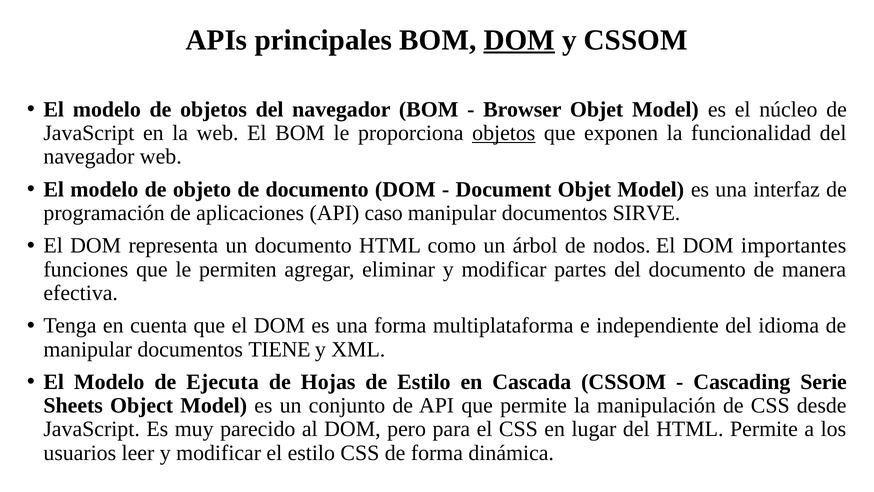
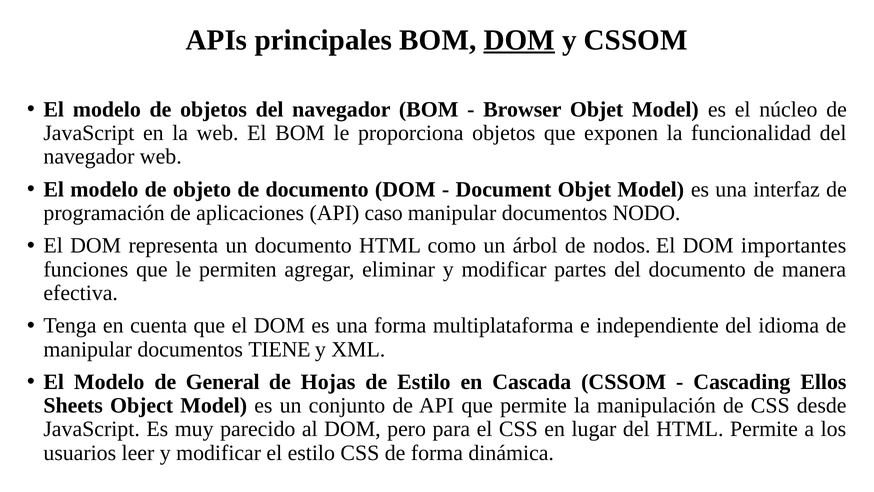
objetos underline: present -> none (504, 133)
SIRVE: SIRVE -> NODO (647, 213)
Ejecuta: Ejecuta -> General (223, 382)
Serie: Serie -> Ellos (823, 382)
